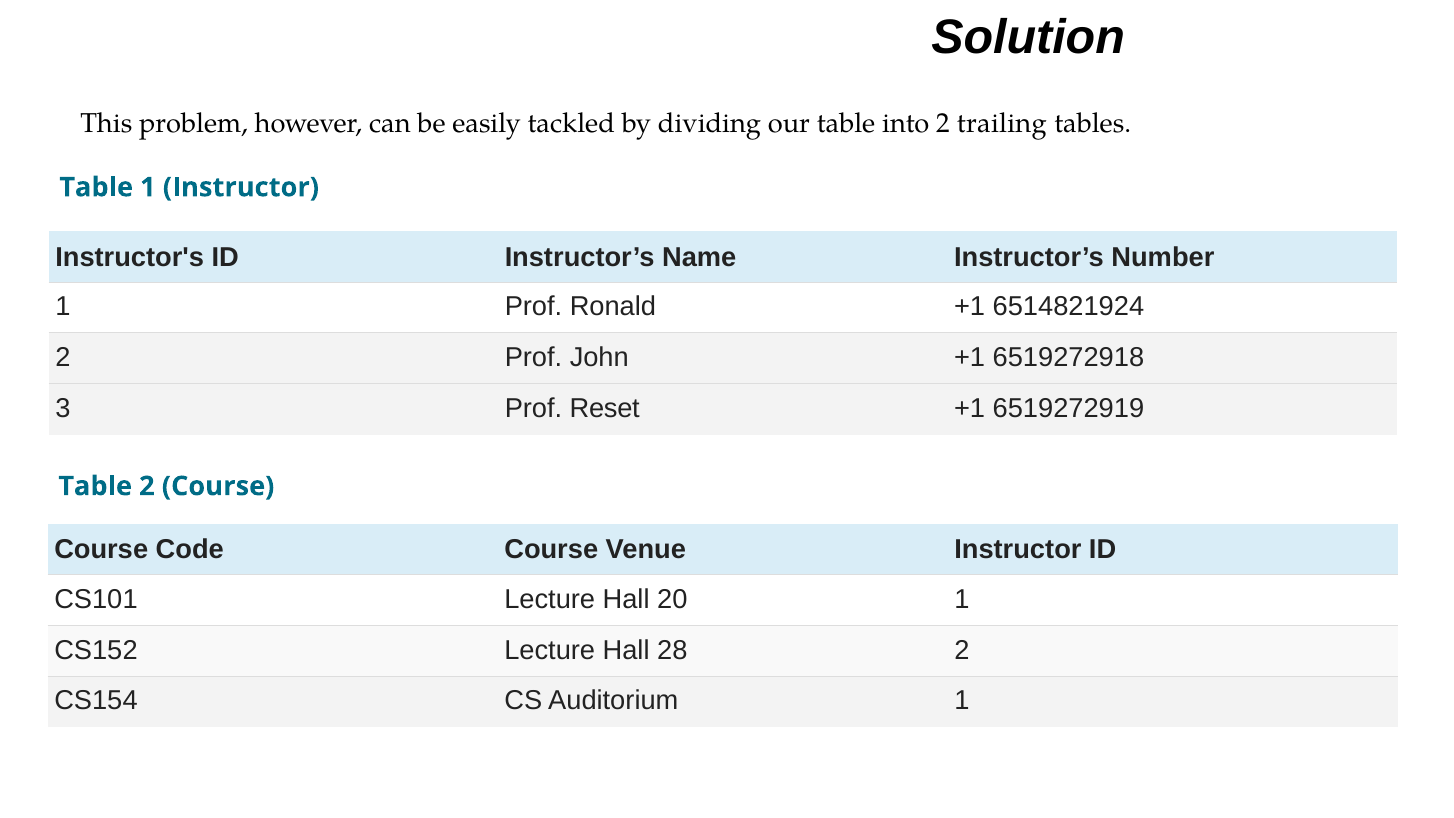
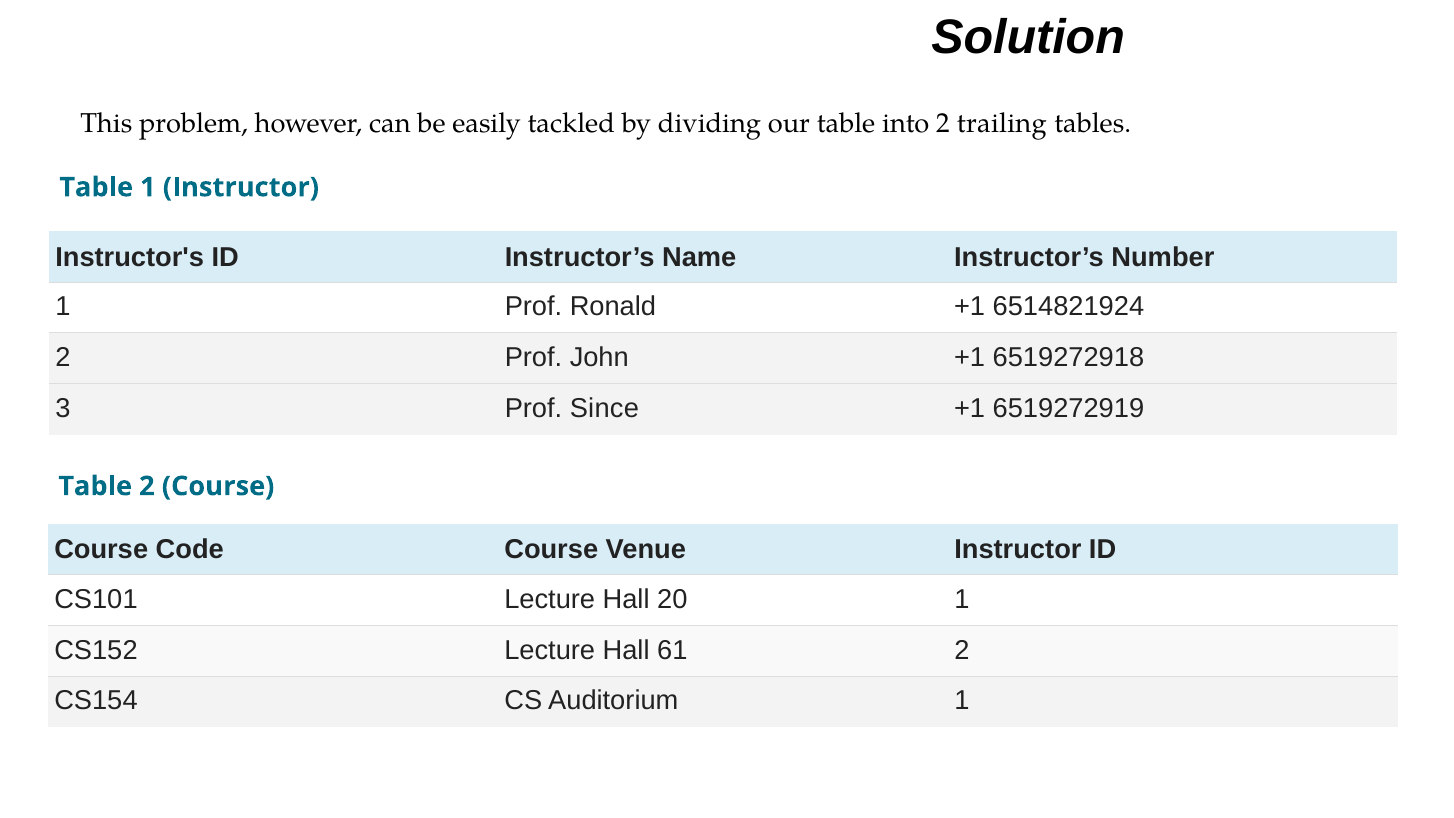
Reset: Reset -> Since (604, 409)
28: 28 -> 61 (672, 650)
